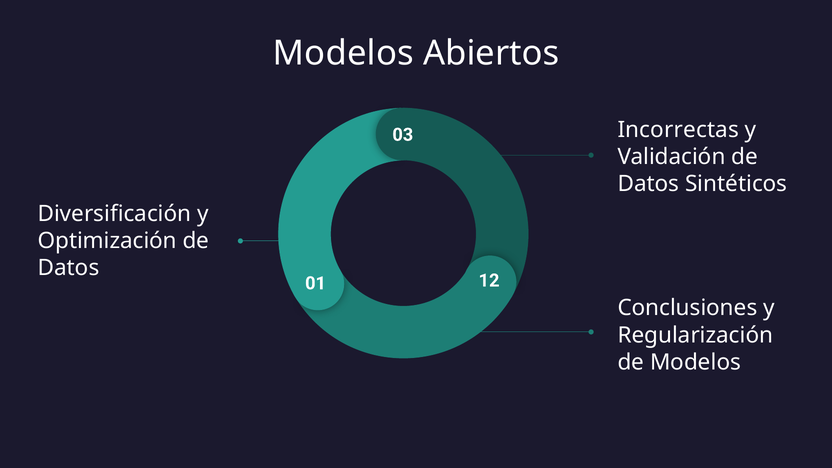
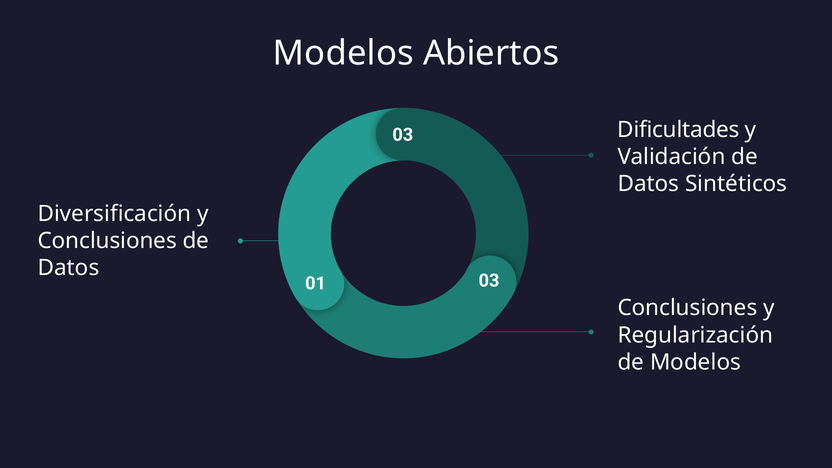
Incorrectas: Incorrectas -> Dificultades (678, 130)
Optimización: Optimización -> Conclusiones (107, 241)
01 12: 12 -> 03 (489, 281)
